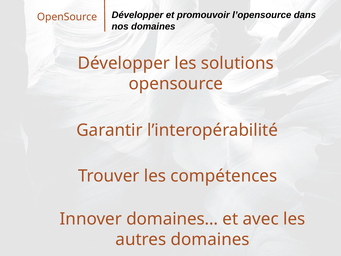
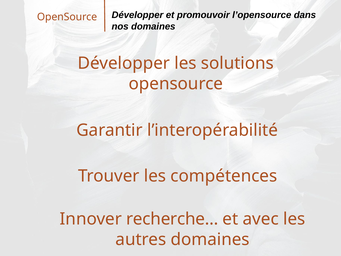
domaines…: domaines… -> recherche… (172, 219)
